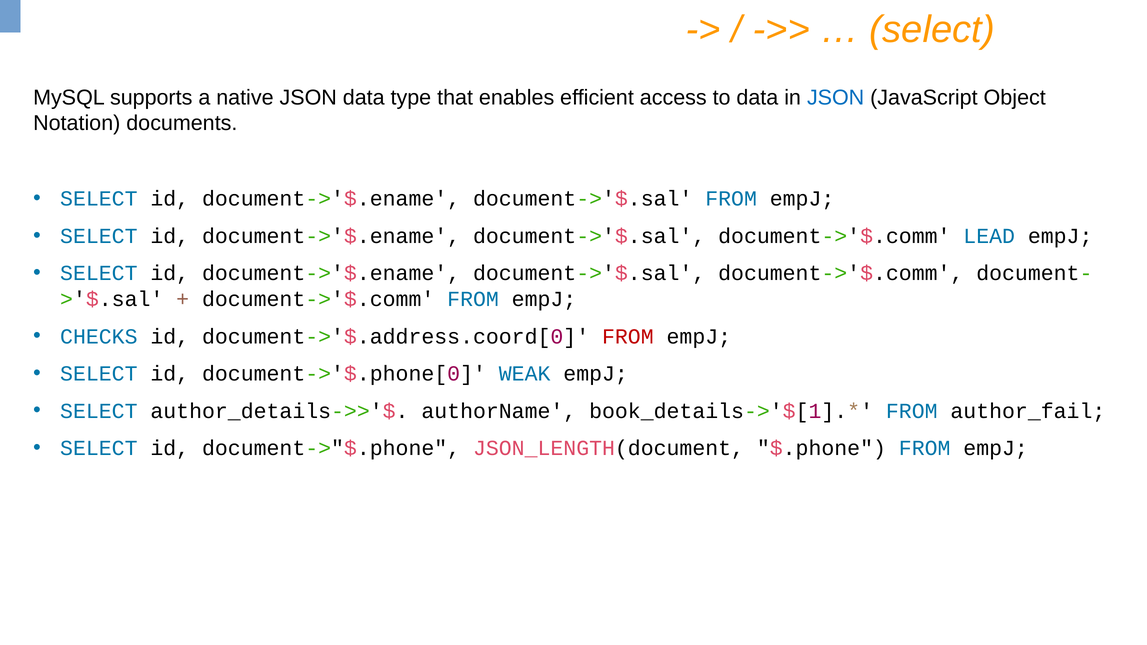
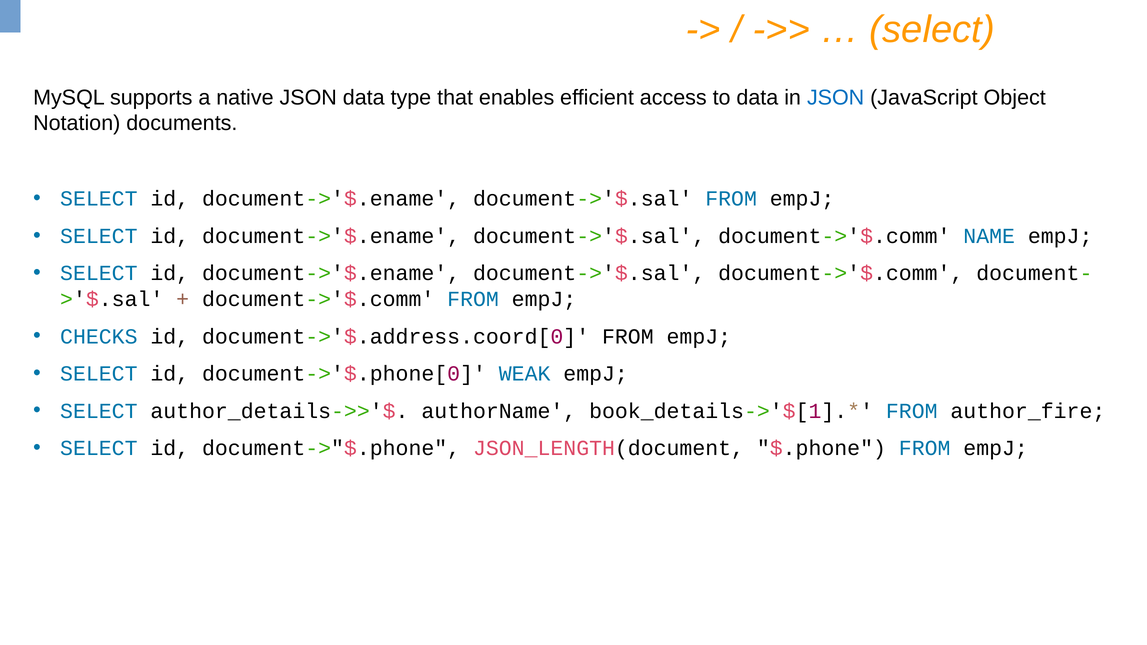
LEAD: LEAD -> NAME (989, 236)
FROM colour: red -> black (628, 337)
author_fail: author_fail -> author_fire (1028, 411)
